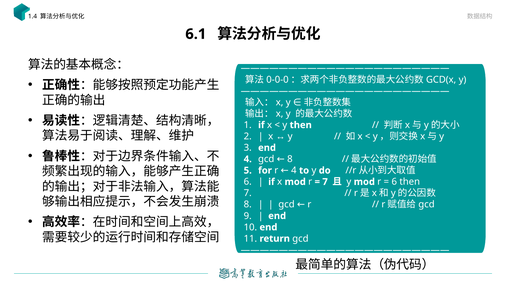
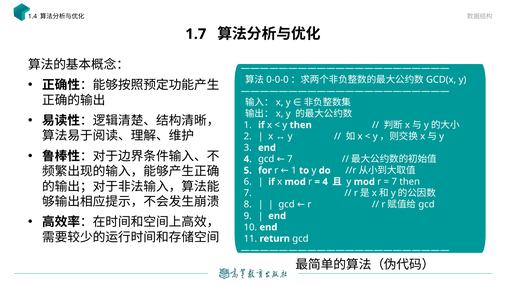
6.1: 6.1 -> 1.7 (196, 34)
gcd 8: 8 -> 7 (290, 159)
r 4: 4 -> 1 (294, 171)
7: 7 -> 4 (325, 182)
6: 6 -> 7 (394, 182)
